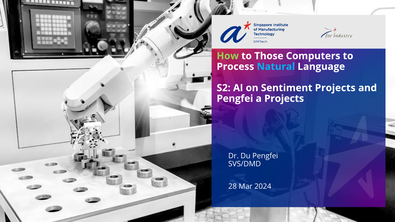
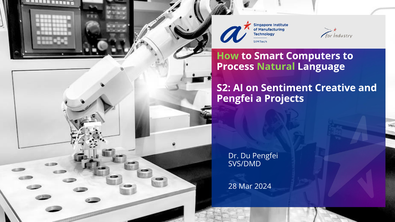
Those: Those -> Smart (269, 56)
Natural colour: light blue -> light green (276, 67)
Sentiment Projects: Projects -> Creative (335, 88)
